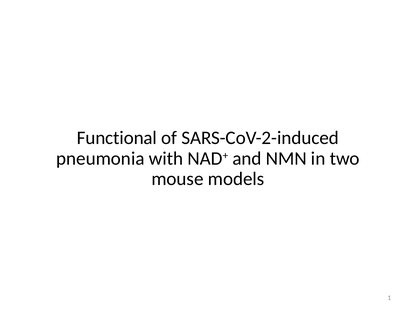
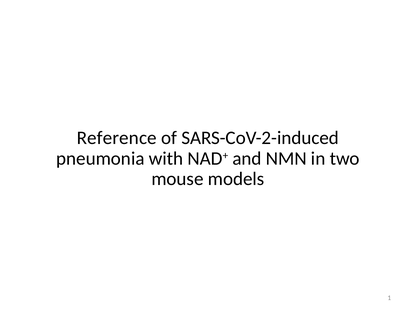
Functional: Functional -> Reference (117, 138)
